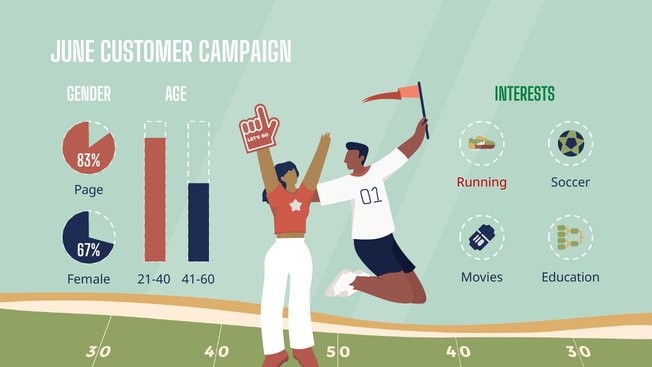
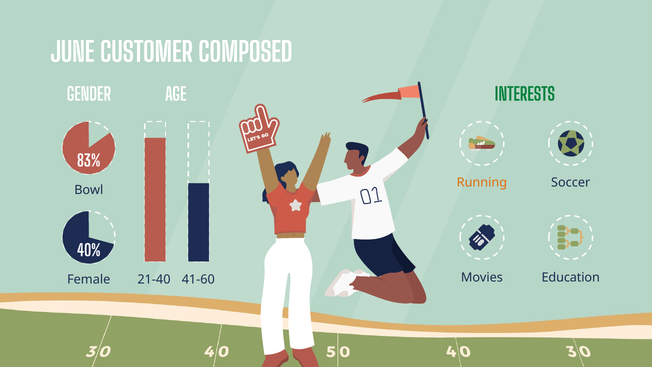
CAMPAIGN: CAMPAIGN -> COMPOSED (245, 53)
Running colour: red -> orange (482, 182)
Page: Page -> Bowl (89, 190)
67%: 67% -> 40% (89, 251)
